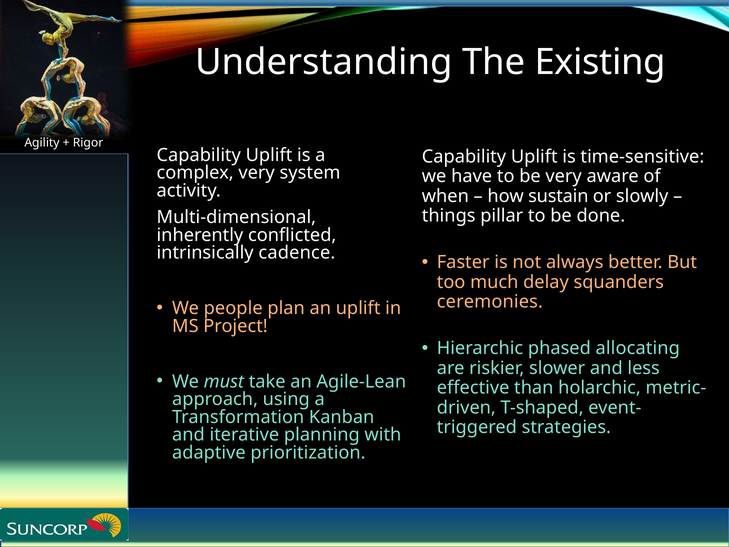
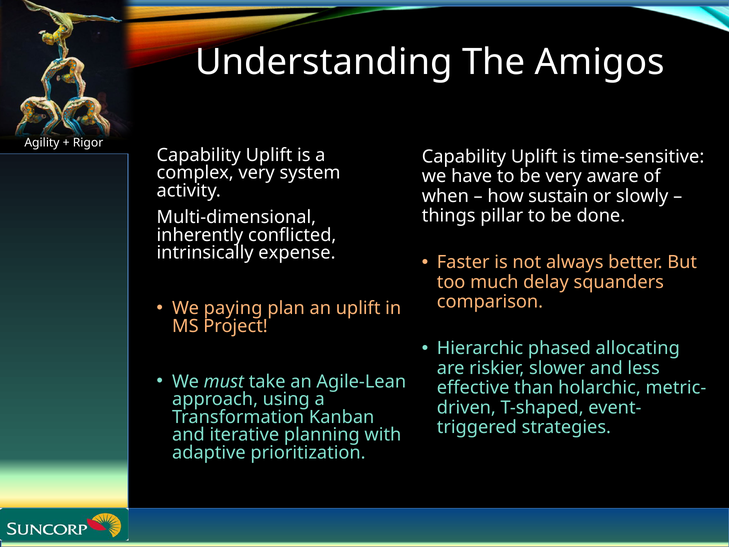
Existing: Existing -> Amigos (600, 62)
cadence: cadence -> expense (297, 253)
ceremonies: ceremonies -> comparison (490, 302)
people: people -> paying (233, 308)
